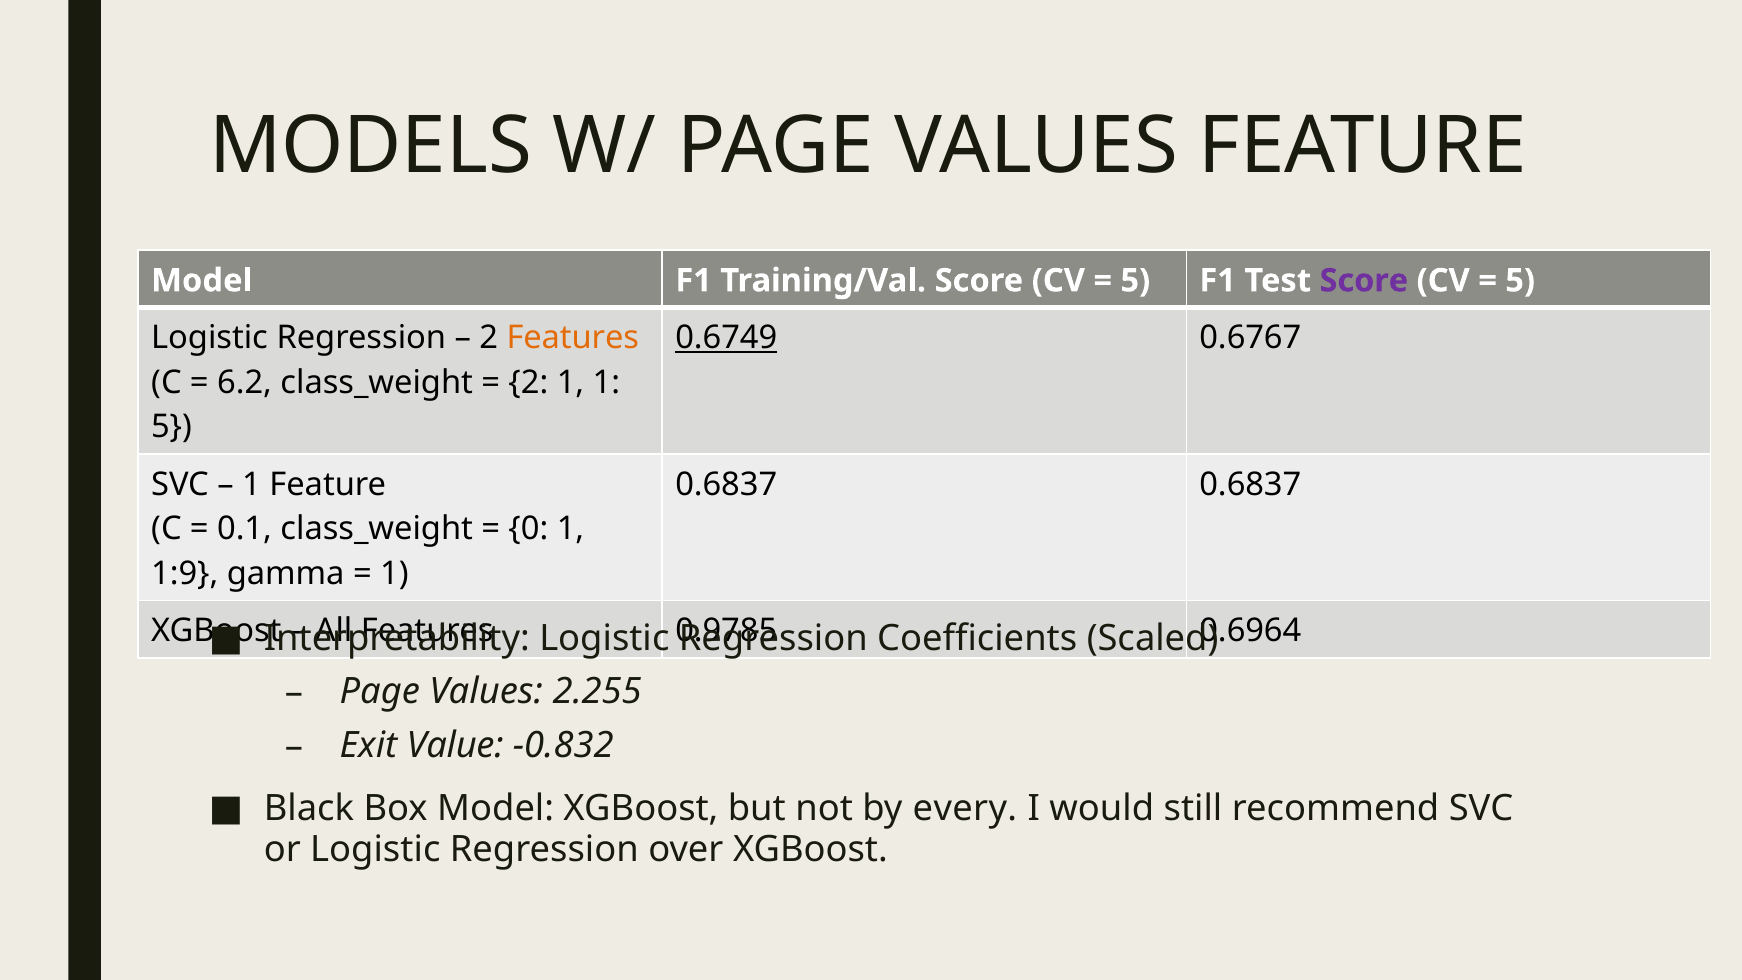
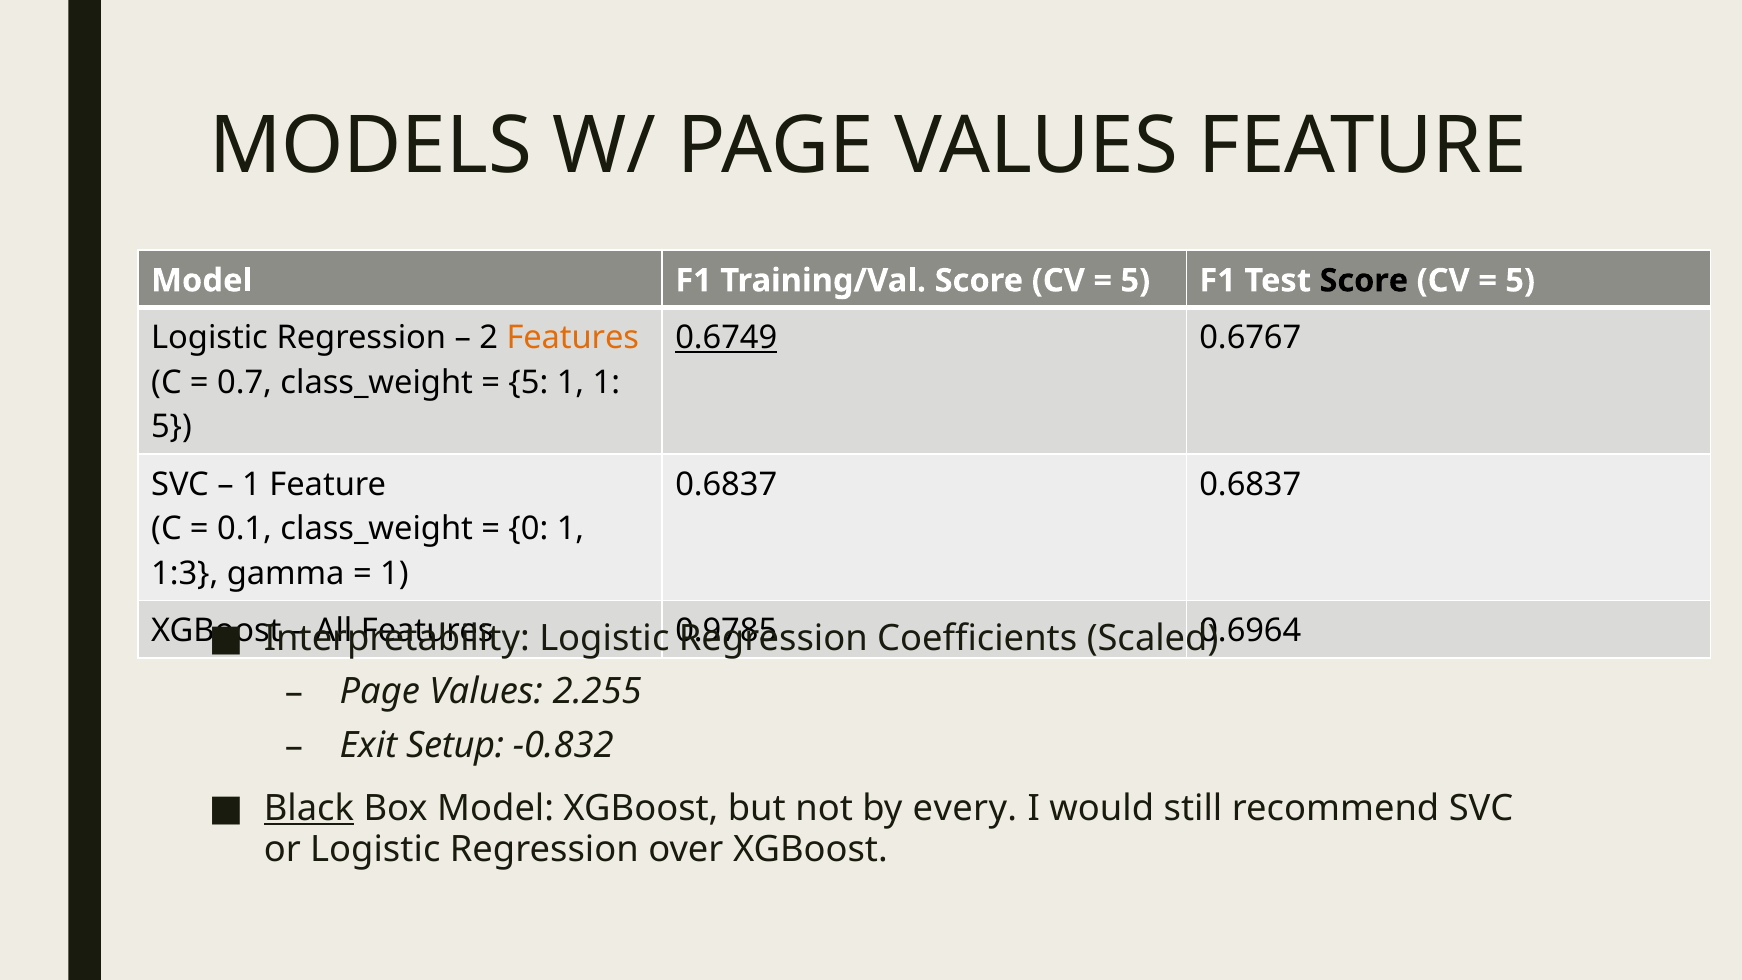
Score colour: purple -> black (1364, 281)
6.2: 6.2 -> 0.7 (245, 383)
2: 2 -> 5 (528, 383)
1:9: 1:9 -> 1:3 (185, 573)
Value: Value -> Setup (455, 745)
Black underline: none -> present (309, 808)
